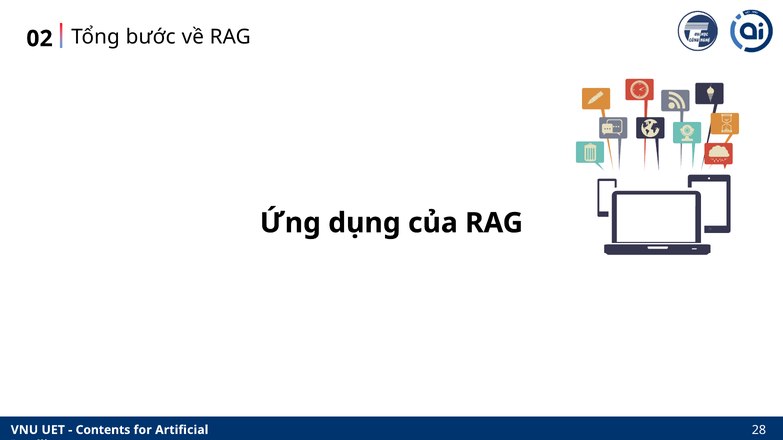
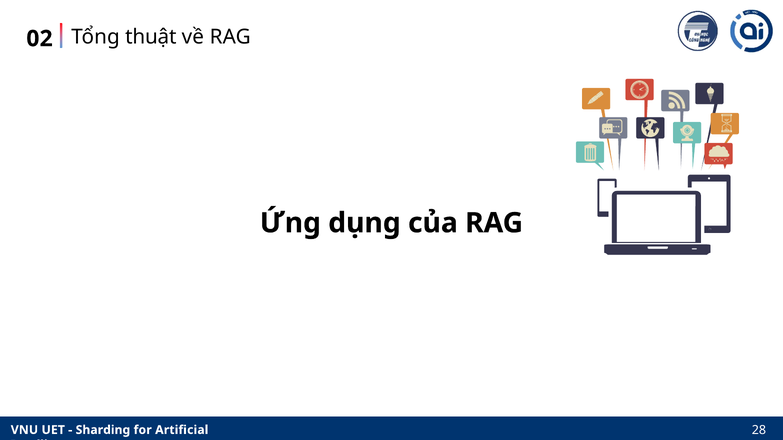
bước: bước -> thuật (151, 37)
Contents: Contents -> Sharding (103, 430)
